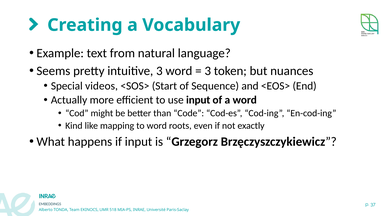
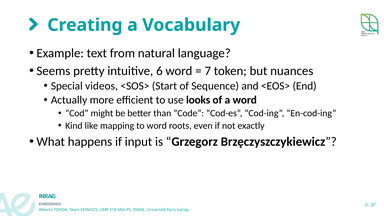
intuitive 3: 3 -> 6 (159, 71)
3: 3 -> 7 (208, 71)
use input: input -> looks (198, 100)
